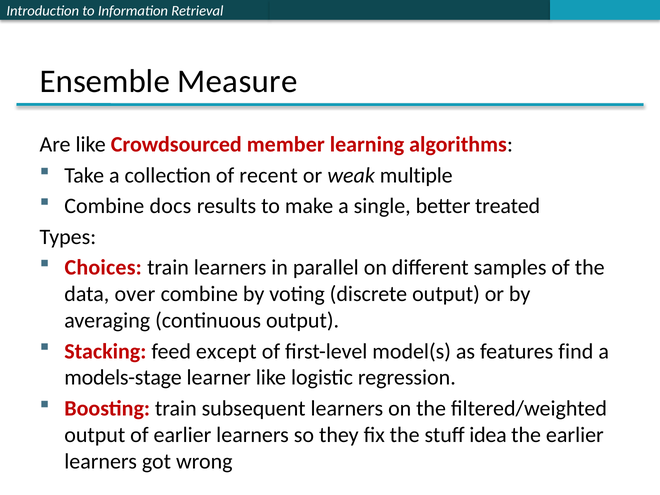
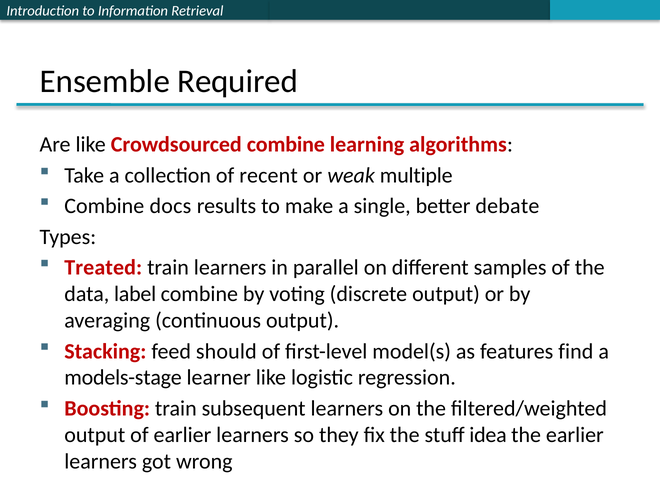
Measure: Measure -> Required (238, 82)
Crowdsourced member: member -> combine (286, 145)
treated: treated -> debate (507, 206)
Choices: Choices -> Treated (103, 268)
over: over -> label (135, 294)
except: except -> should (226, 351)
